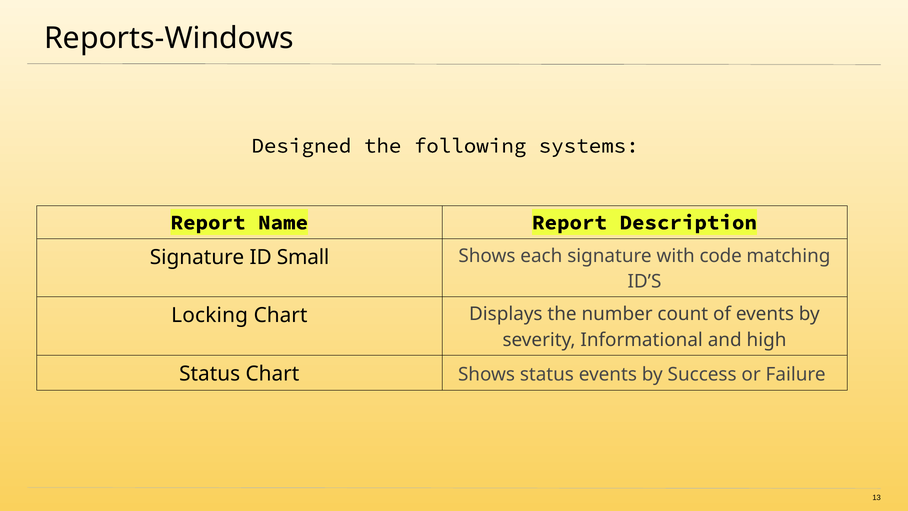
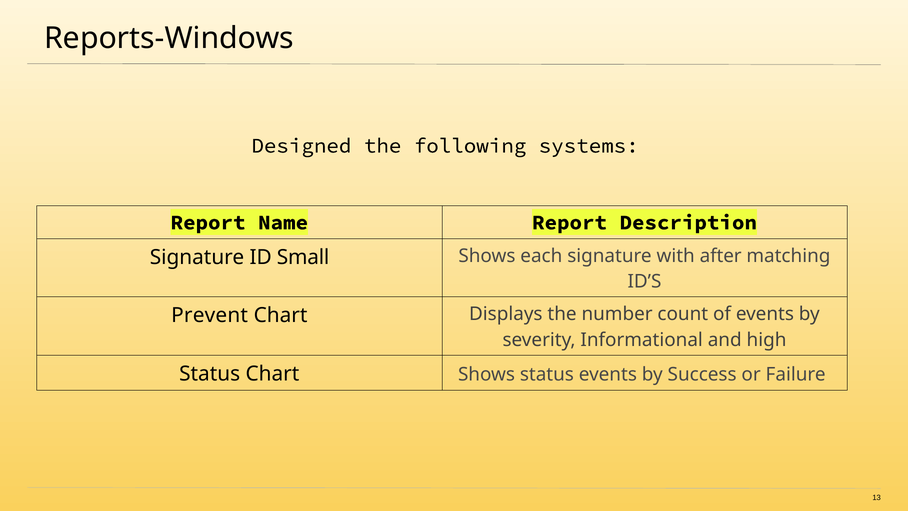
code: code -> after (721, 256)
Locking: Locking -> Prevent (210, 316)
